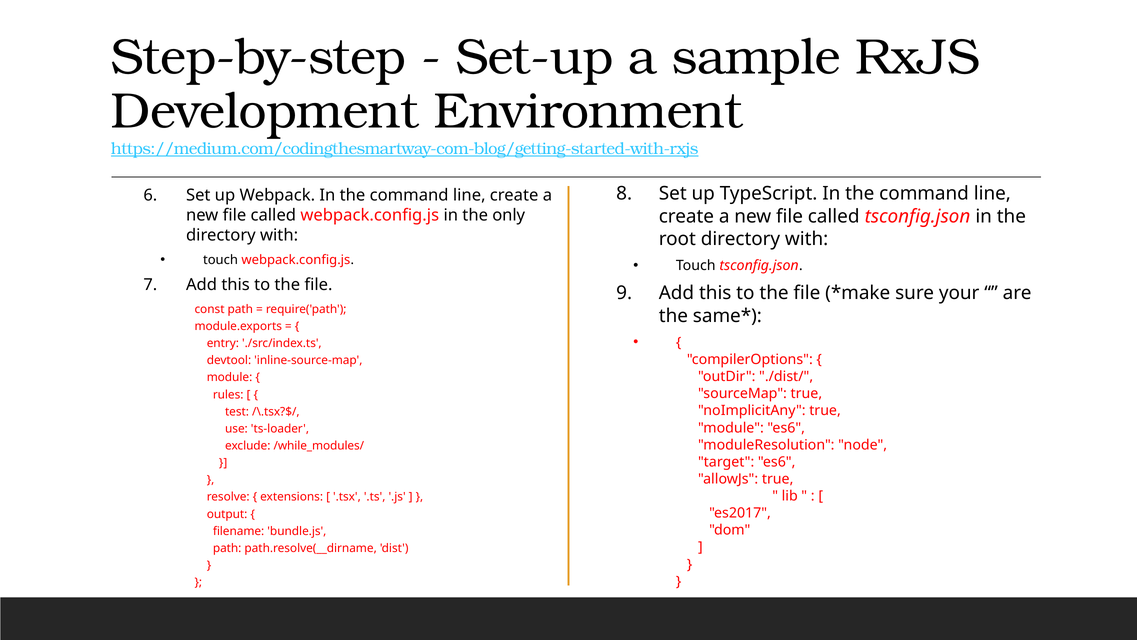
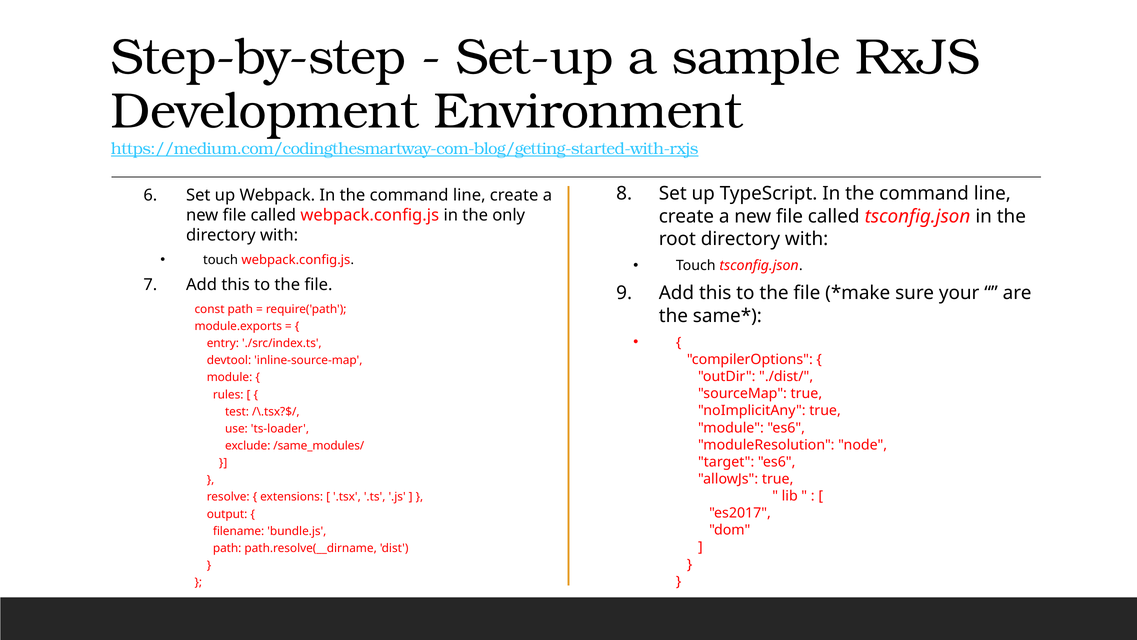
/while_modules/: /while_modules/ -> /same_modules/ (319, 446)
